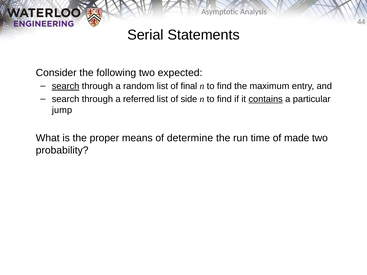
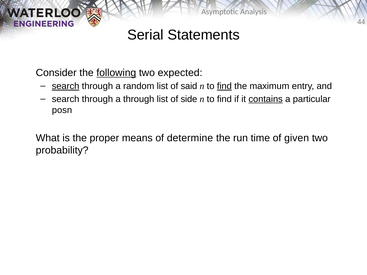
following underline: none -> present (116, 73)
final: final -> said (189, 86)
find underline: none -> present (224, 86)
a referred: referred -> through (139, 99)
jump: jump -> posn (62, 110)
made: made -> given (297, 138)
